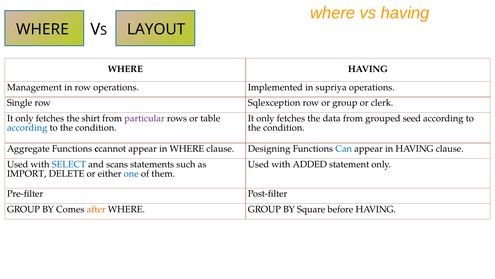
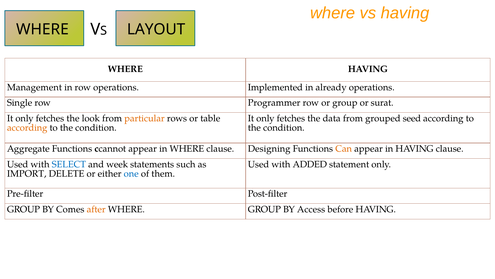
supriya: supriya -> already (331, 87)
Sqlexception: Sqlexception -> Programmer (274, 103)
clerk: clerk -> surat (382, 103)
shirt: shirt -> look (91, 118)
particular colour: purple -> orange (145, 118)
according colour: blue -> orange (27, 127)
Can colour: blue -> orange (344, 149)
scans: scans -> week (117, 164)
Square: Square -> Access (311, 209)
